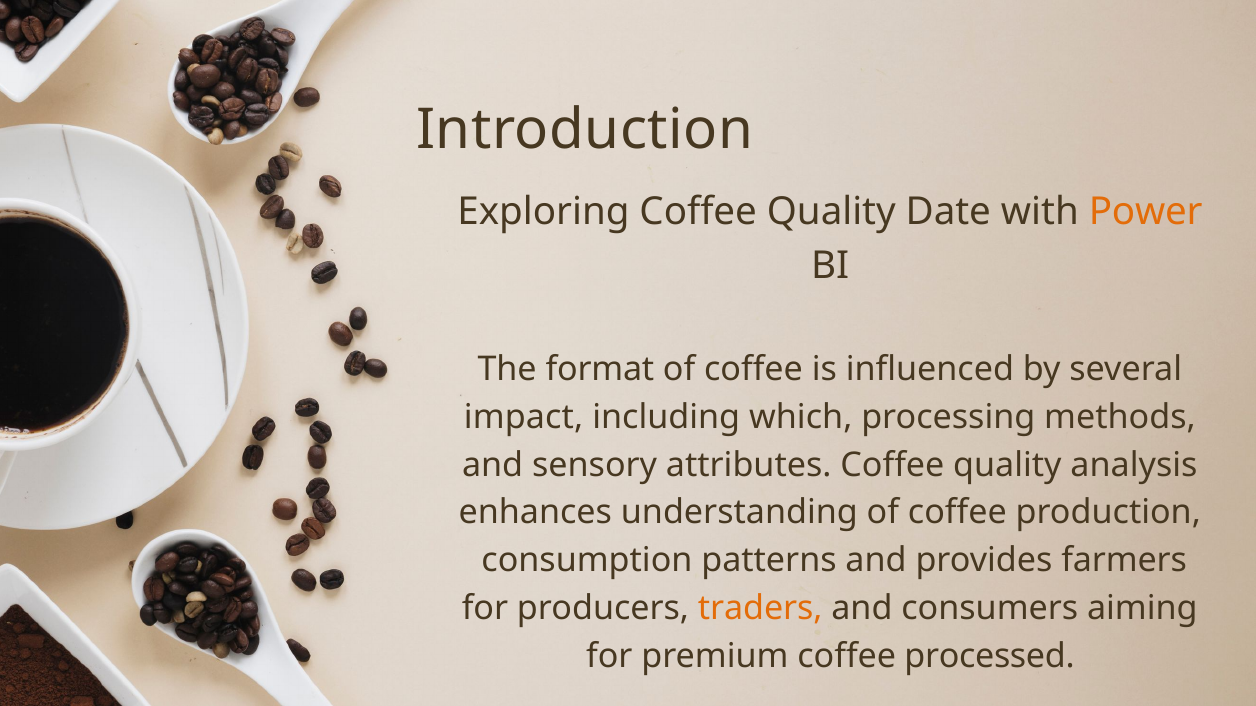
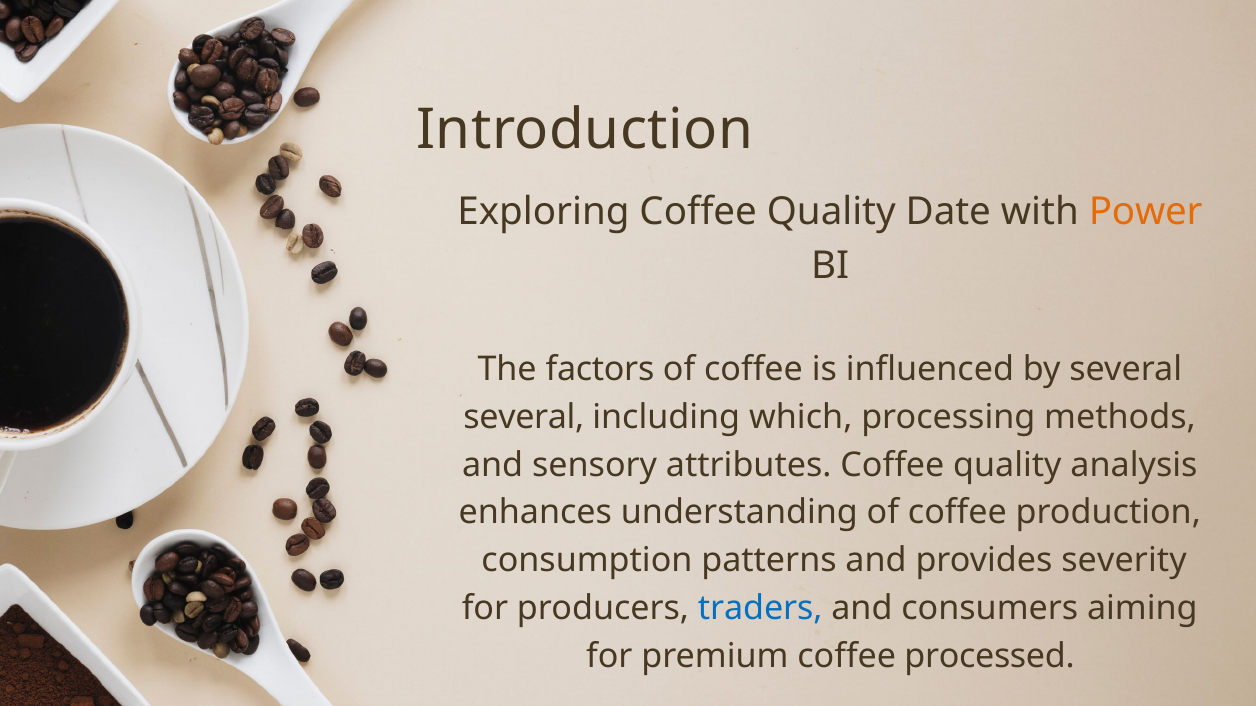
format: format -> factors (600, 370)
impact: impact -> several (524, 417)
farmers: farmers -> severity (1124, 561)
traders colour: orange -> blue (760, 609)
